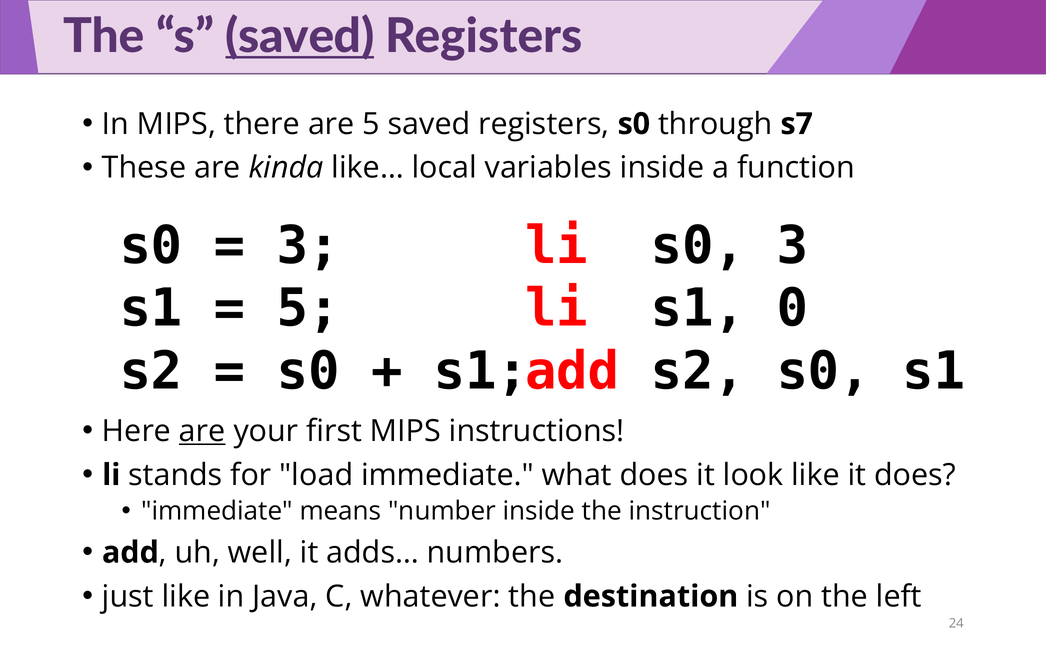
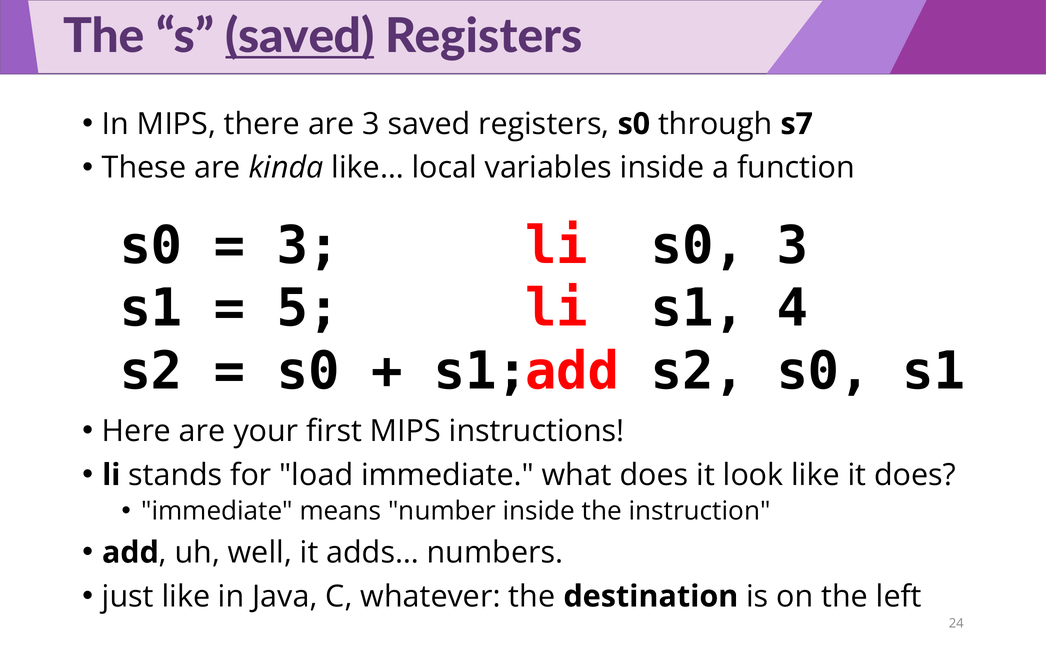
are 5: 5 -> 3 (371, 124)
0: 0 -> 4 (792, 309)
are underline: present -> none (202, 431)
